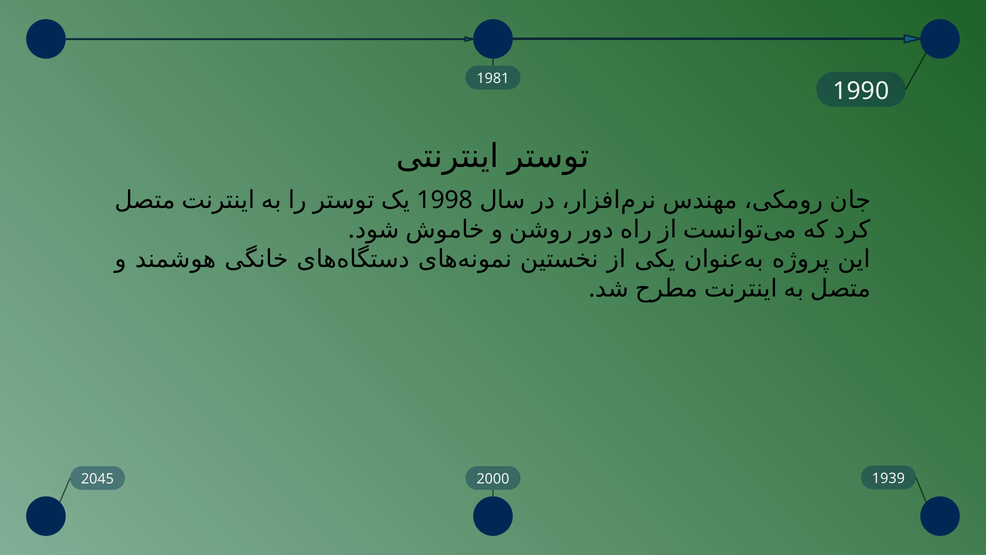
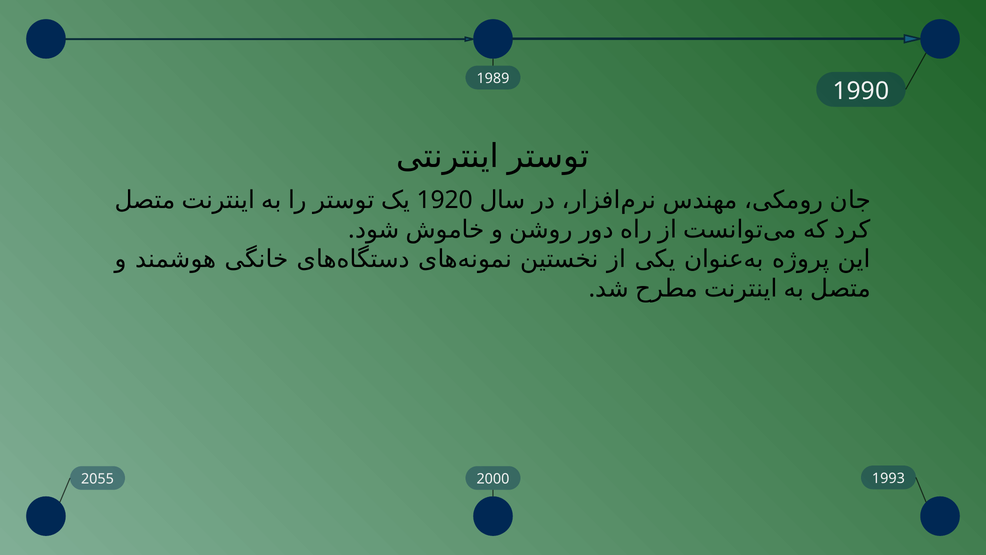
1981: 1981 -> 1989 (493, 78)
1998: 1998 -> 1920 (445, 200)
1939: 1939 -> 1993 (888, 478)
2045: 2045 -> 2055 (97, 479)
